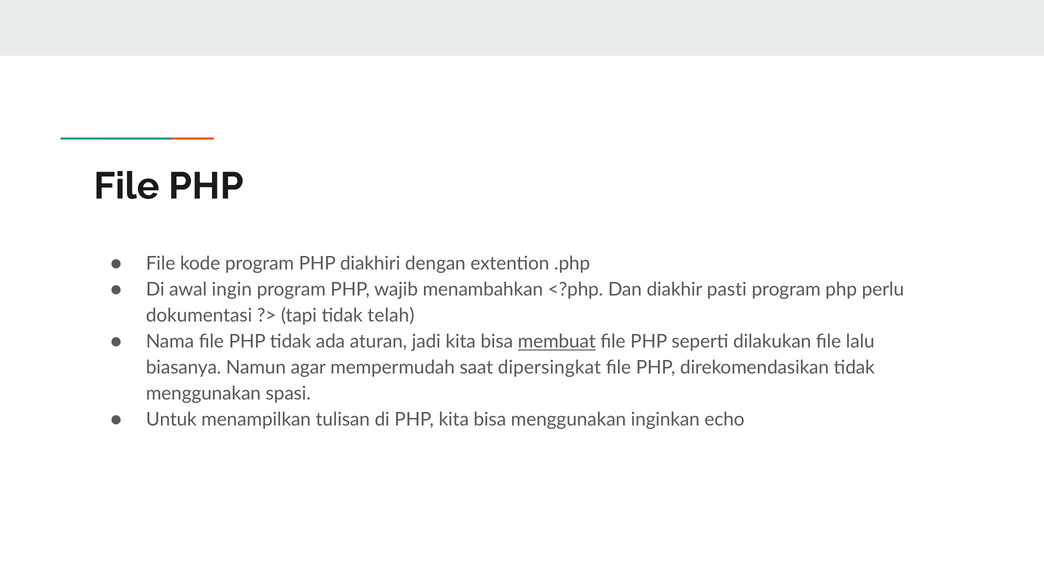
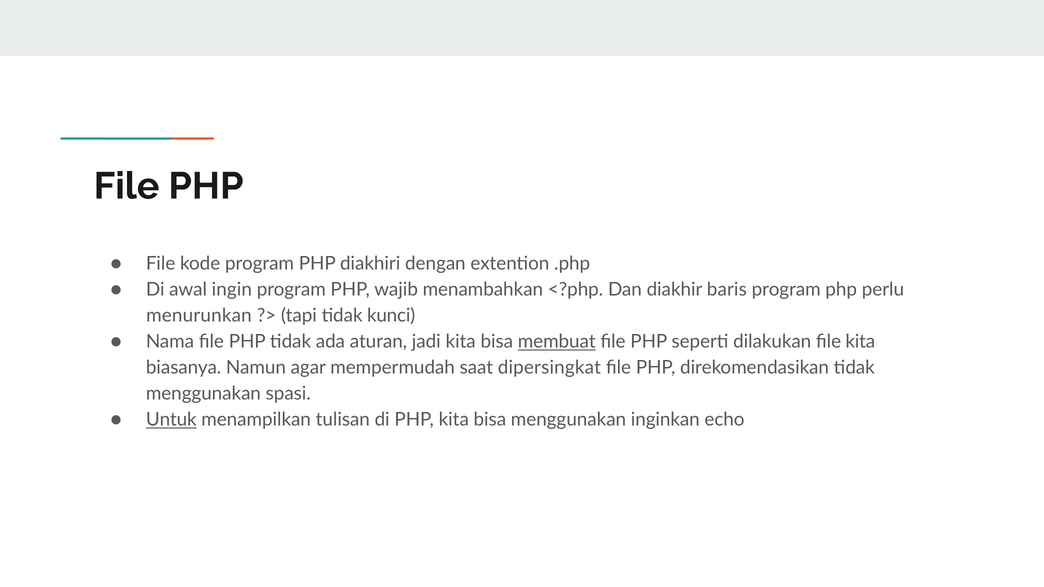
pasti: pasti -> baris (727, 290)
dokumentasi: dokumentasi -> menurunkan (199, 316)
telah: telah -> kunci (391, 316)
file lalu: lalu -> kita (860, 342)
Untuk underline: none -> present (171, 420)
